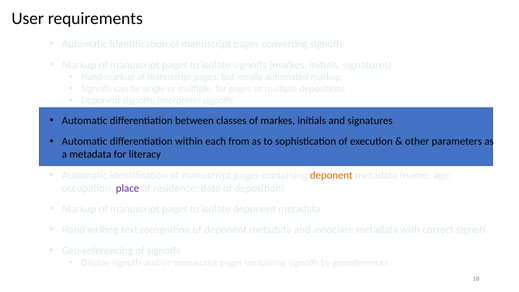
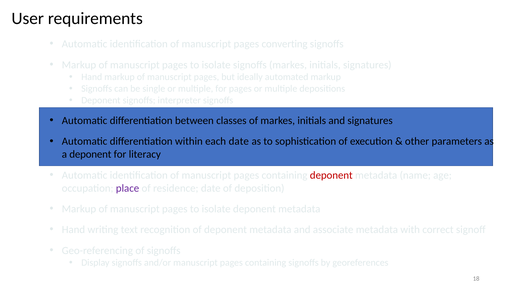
each from: from -> date (239, 141)
a metadata: metadata -> deponent (90, 154)
deponent colour: orange -> red (331, 175)
